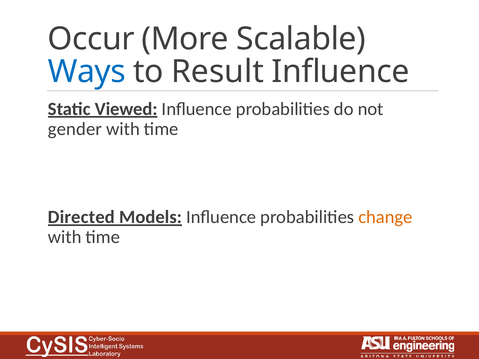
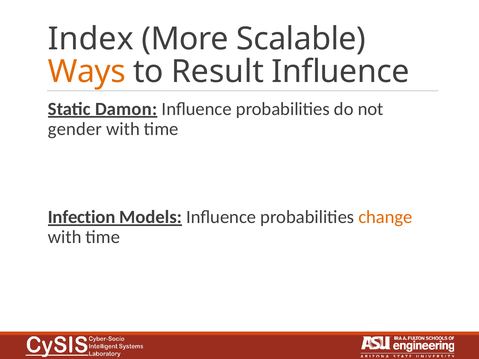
Occur: Occur -> Index (91, 39)
Ways colour: blue -> orange (87, 72)
Viewed: Viewed -> Damon (126, 109)
Directed: Directed -> Infection (82, 217)
